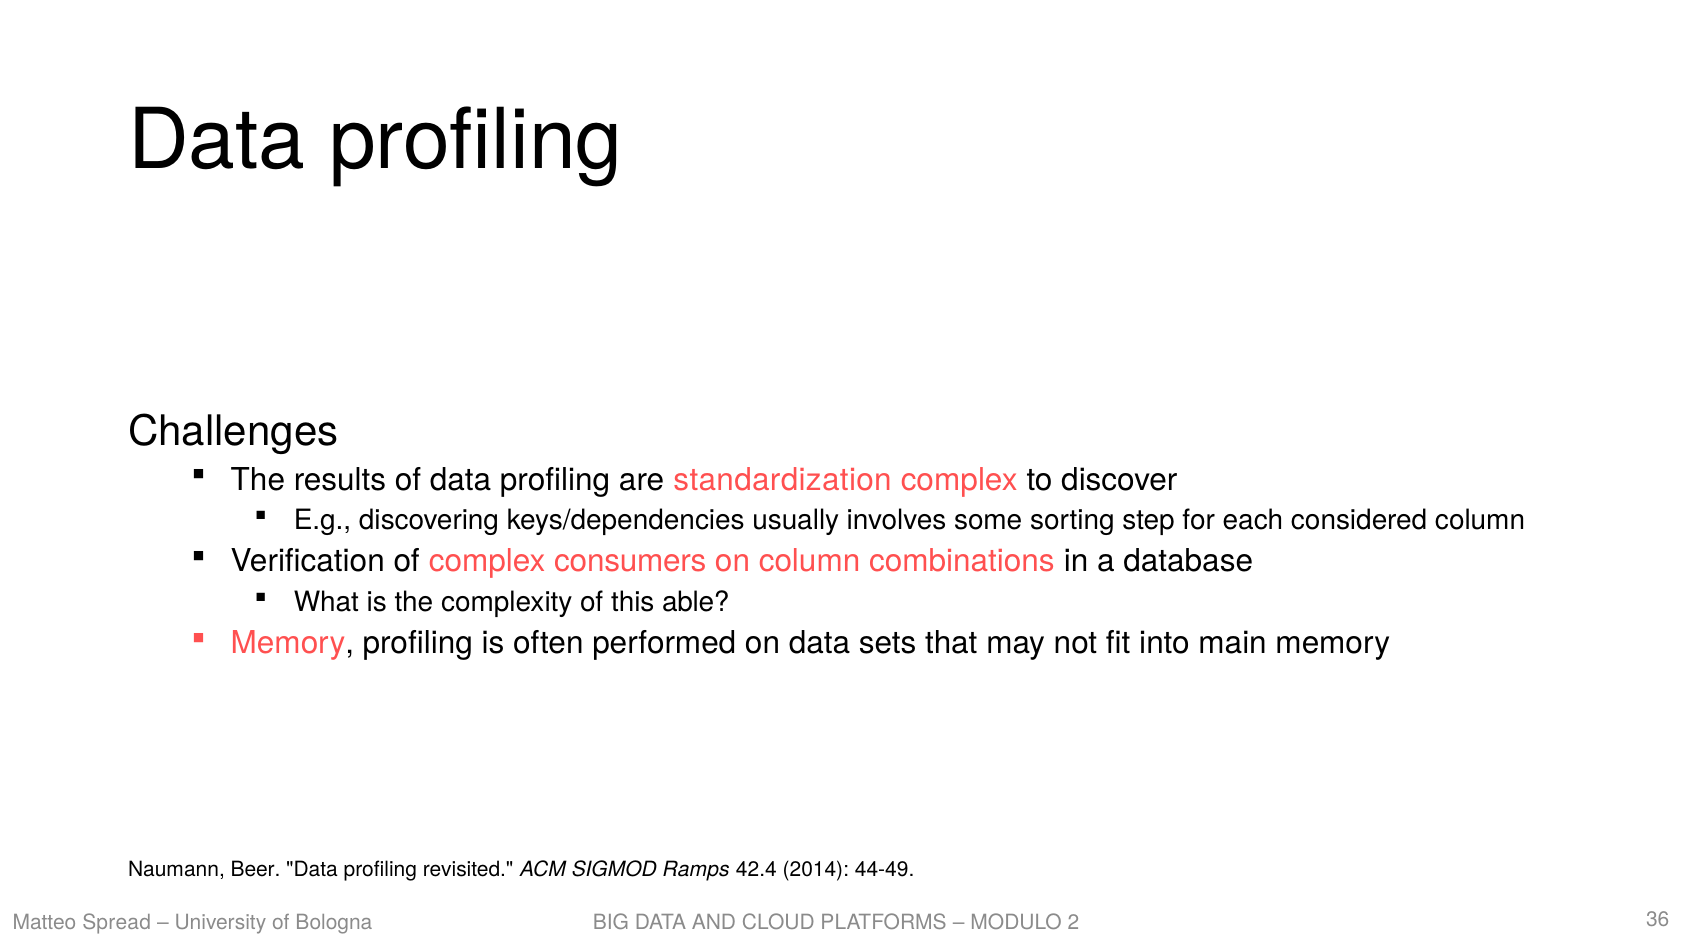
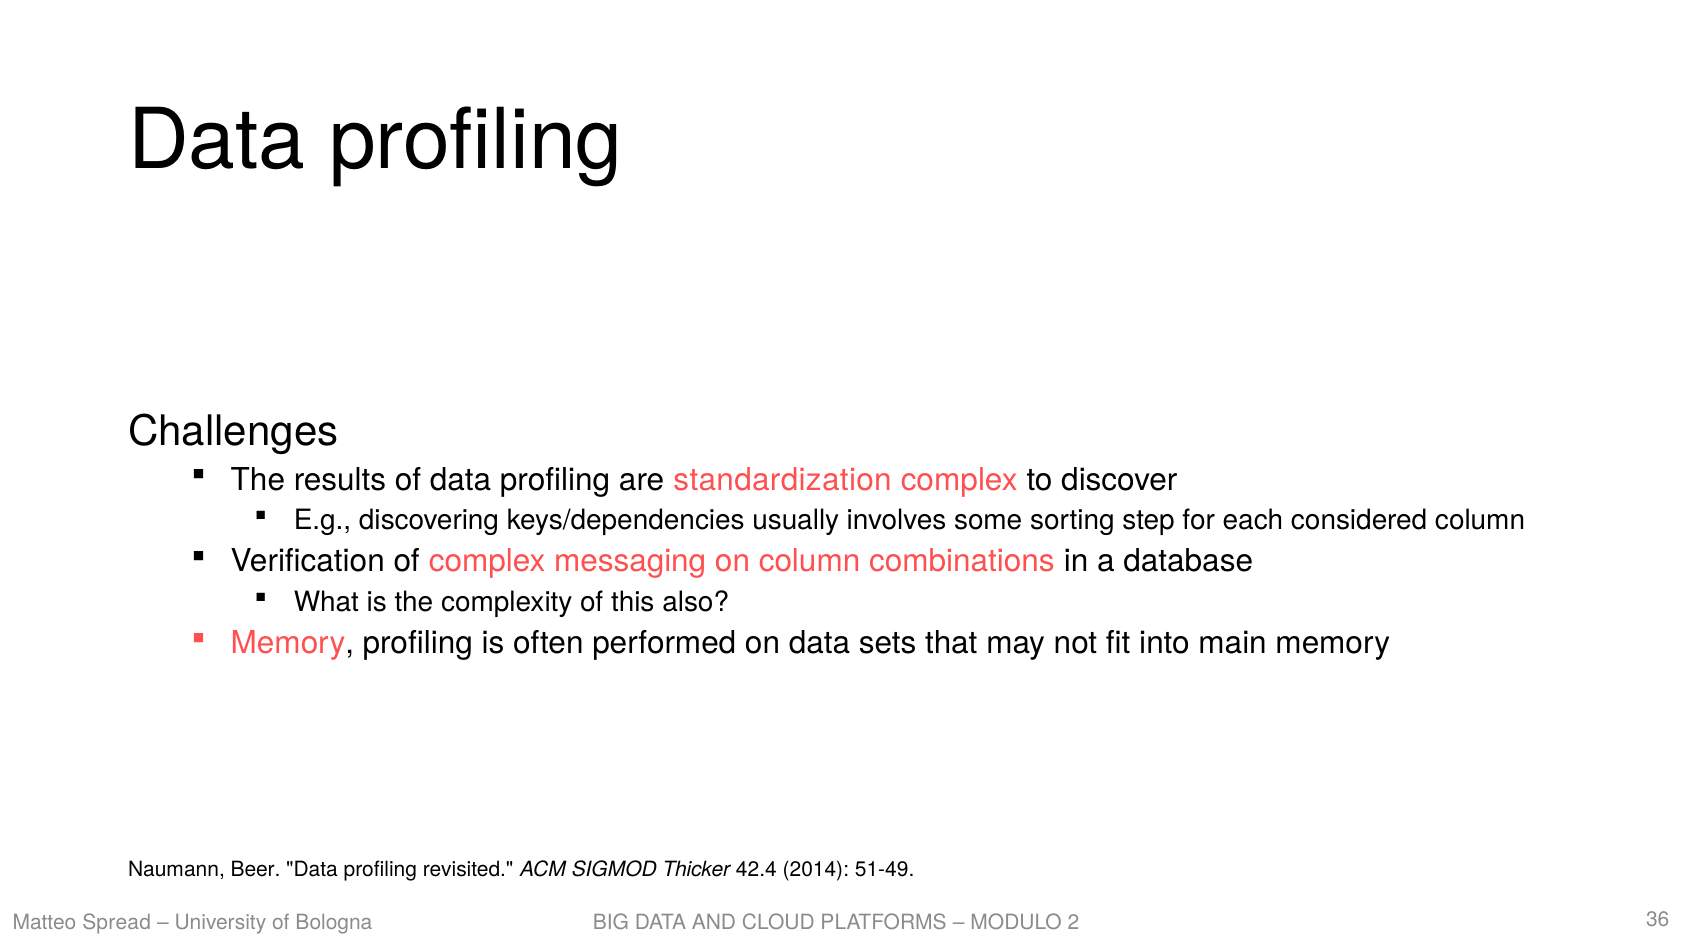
consumers: consumers -> messaging (630, 562)
able: able -> also (696, 603)
Ramps: Ramps -> Thicker (696, 869)
44-49: 44-49 -> 51-49 (885, 869)
